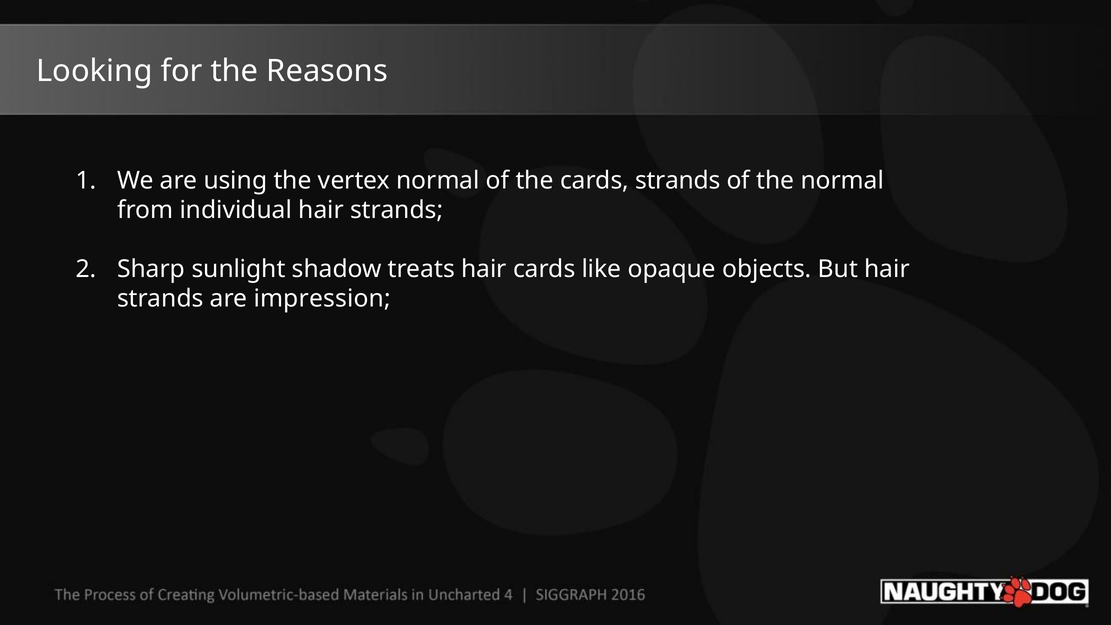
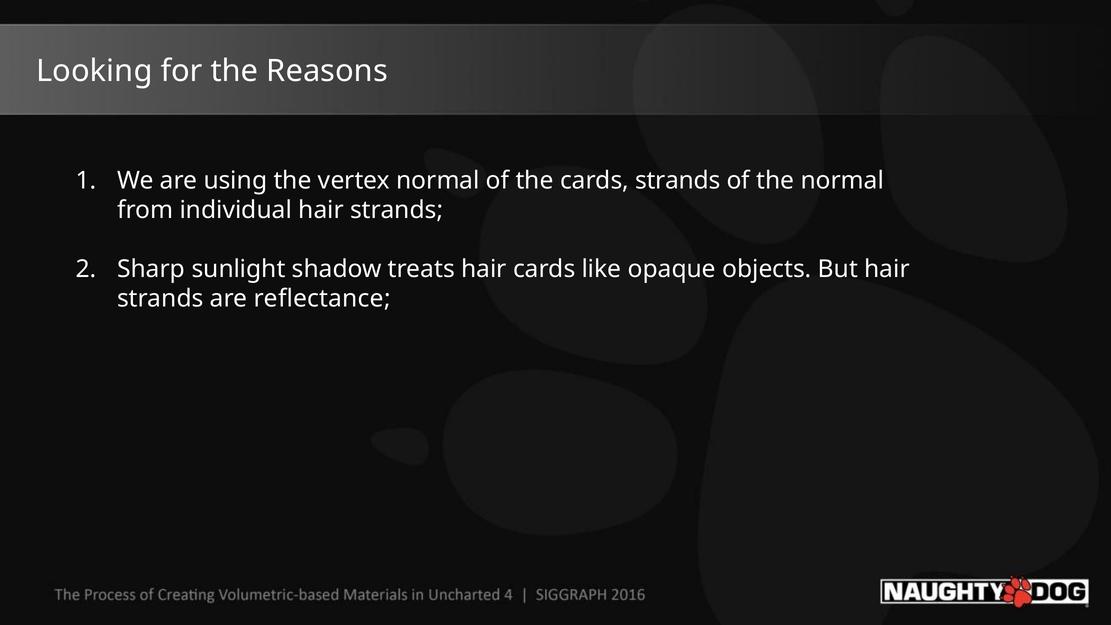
impression: impression -> reflectance (322, 299)
